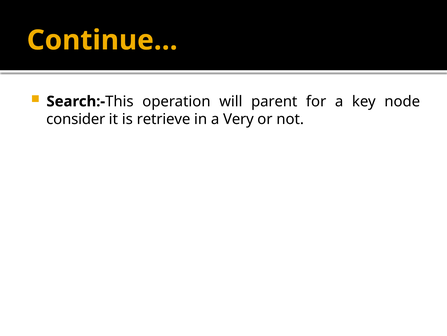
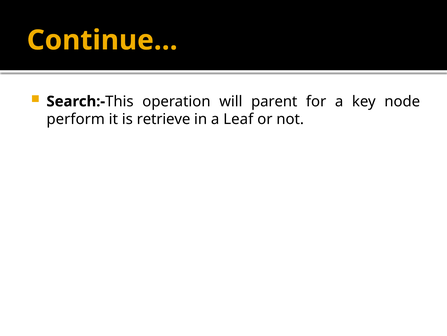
consider: consider -> perform (76, 119)
Very: Very -> Leaf (238, 119)
